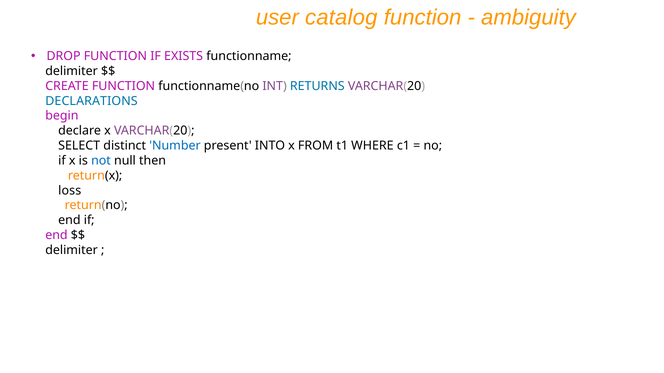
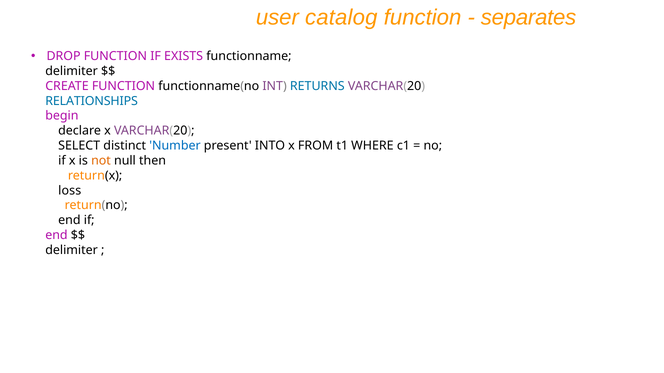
ambiguity: ambiguity -> separates (529, 17)
DECLARATIONS: DECLARATIONS -> RELATIONSHIPS (92, 101)
not colour: blue -> orange (101, 161)
